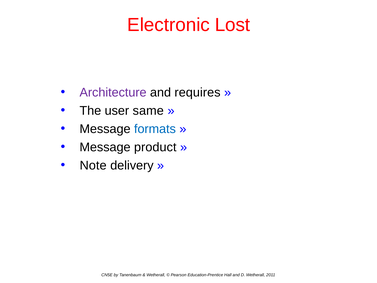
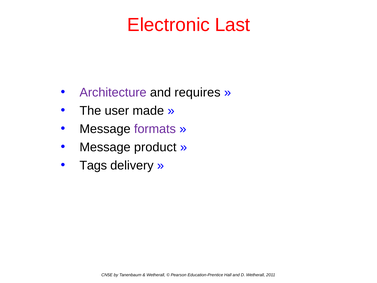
Lost: Lost -> Last (232, 25)
same: same -> made (148, 111)
formats colour: blue -> purple (155, 129)
Note: Note -> Tags (93, 165)
